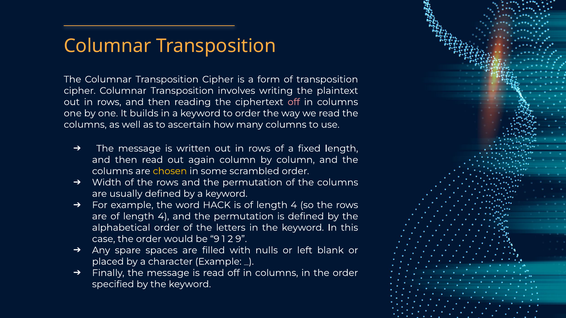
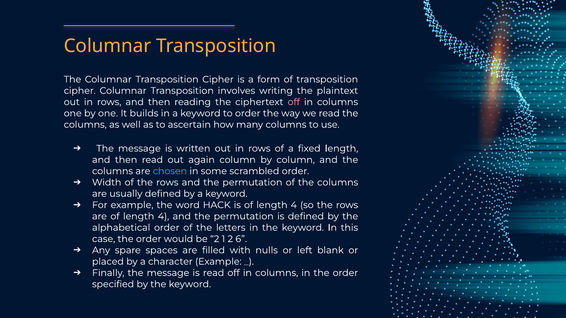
chosen colour: yellow -> light blue (170, 171)
be 9: 9 -> 2 (215, 239)
2 9: 9 -> 6 (241, 239)
